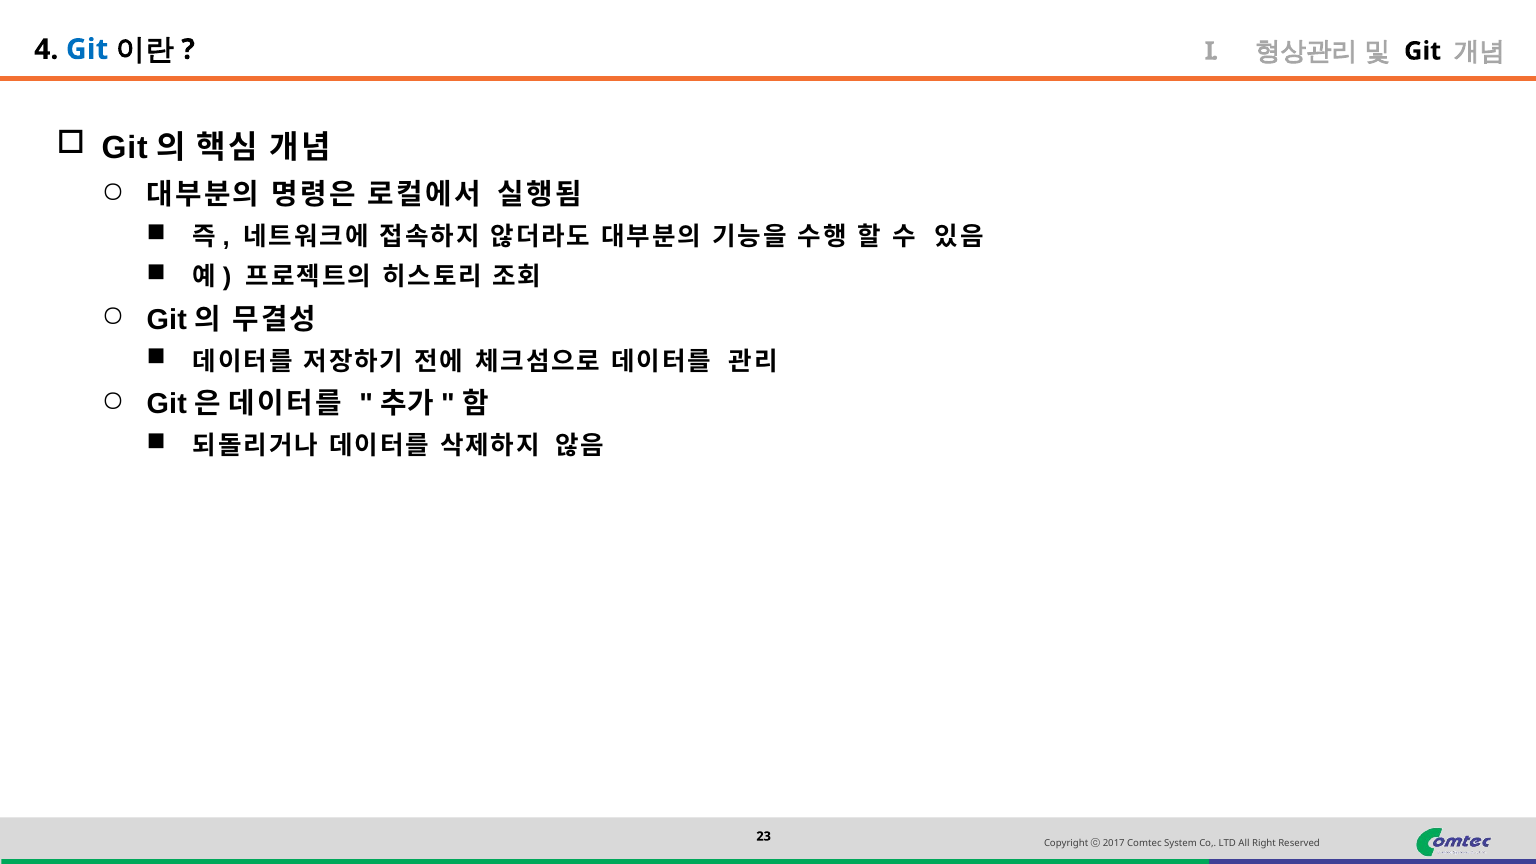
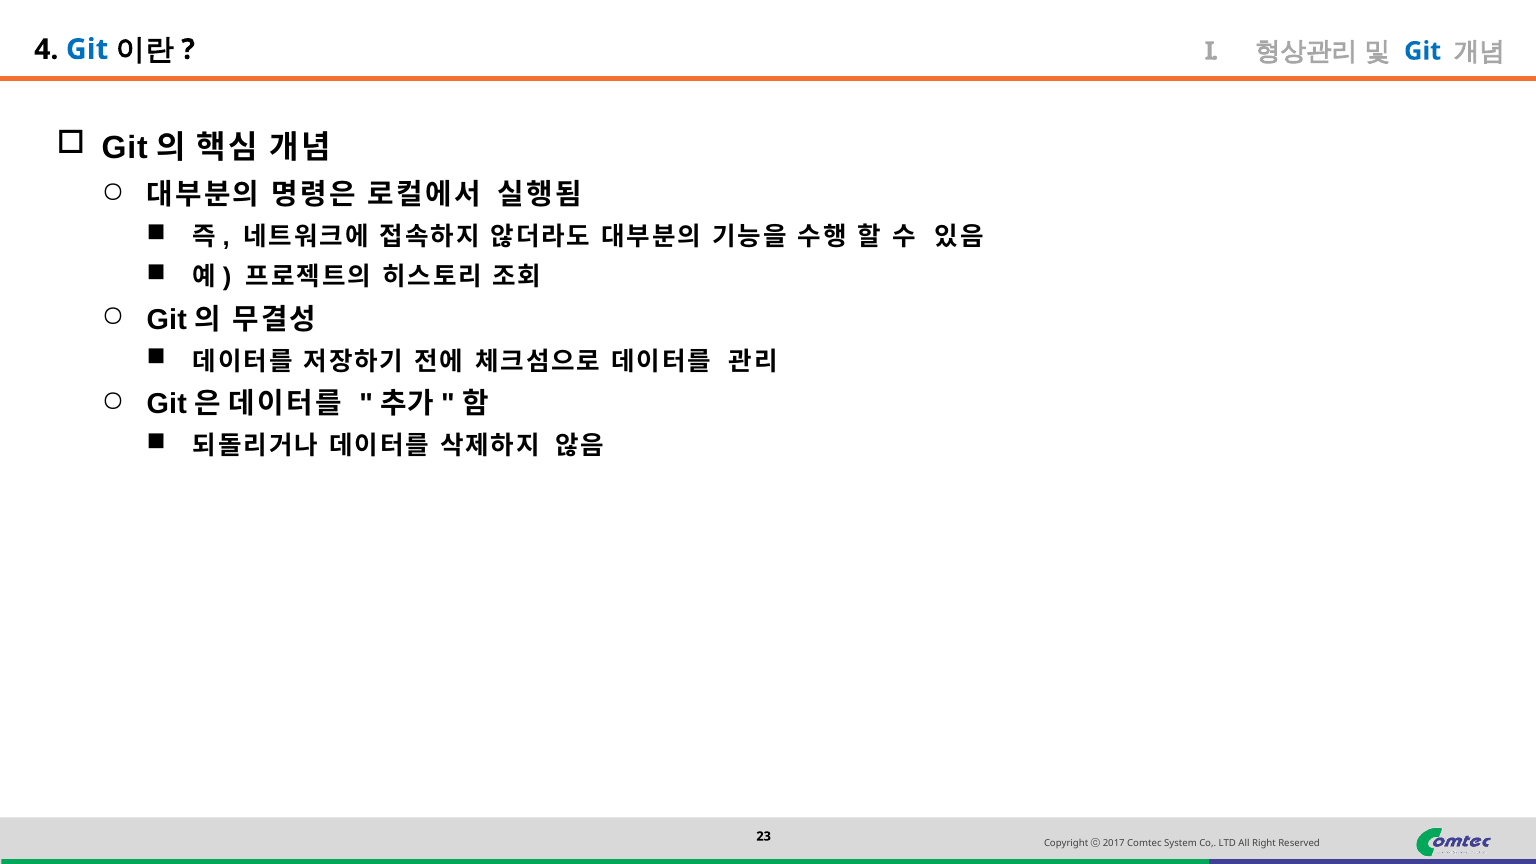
Git colour: black -> blue (1423, 51)
